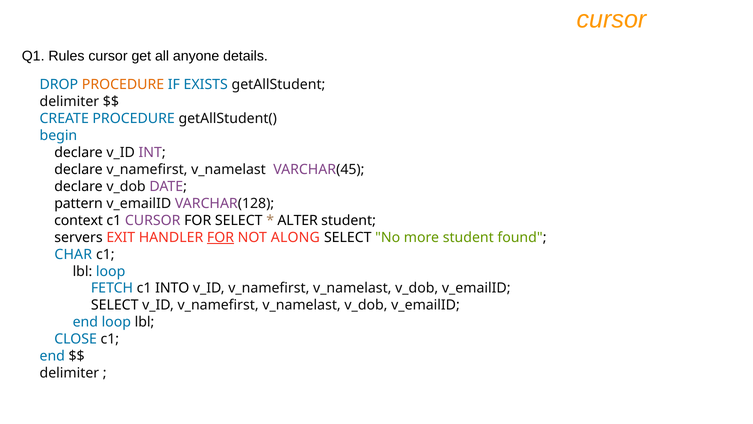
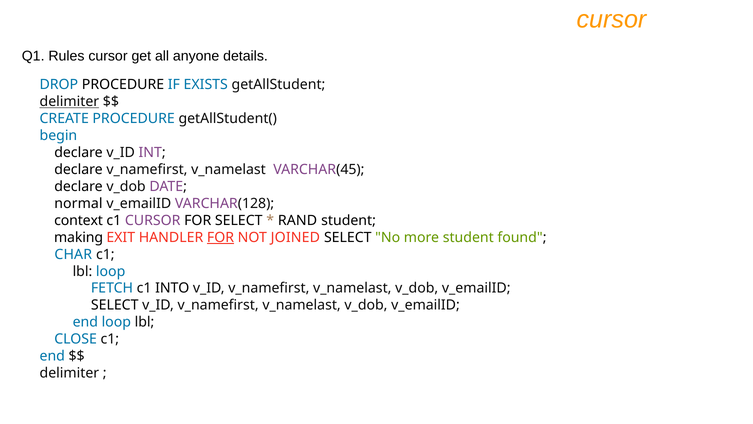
PROCEDURE colour: orange -> black (123, 85)
delimiter underline: none -> present (69, 102)
pattern: pattern -> normal (78, 203)
ALTER: ALTER -> RAND (298, 220)
servers: servers -> making (79, 237)
ALONG: ALONG -> JOINED (295, 237)
